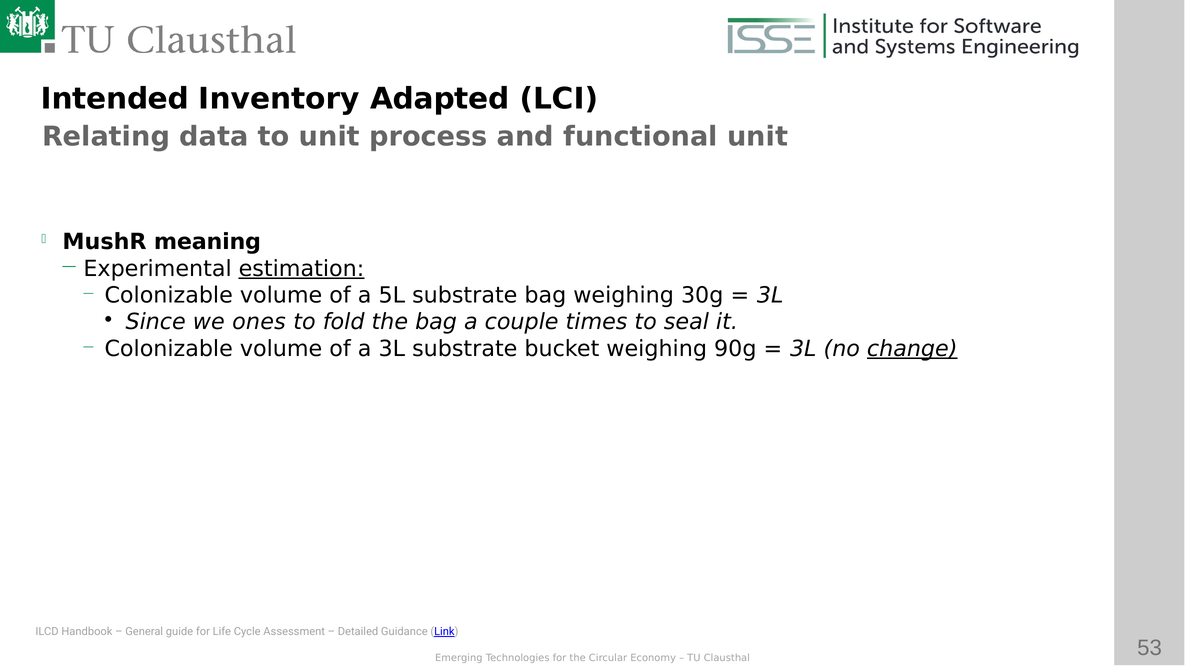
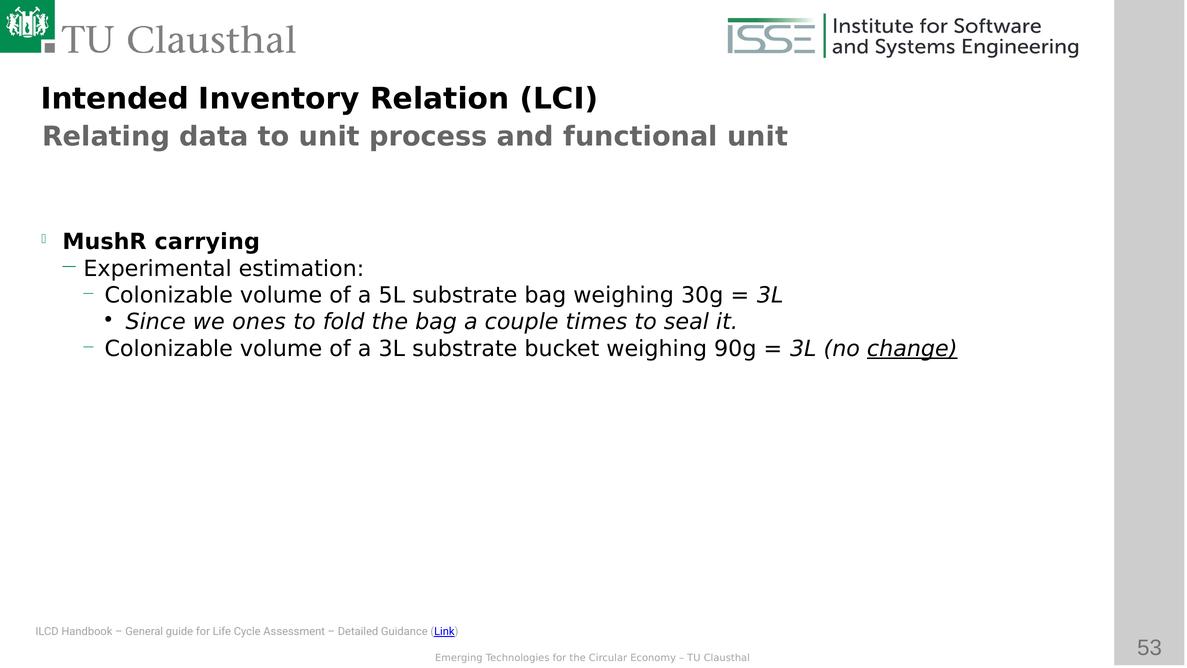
Adapted: Adapted -> Relation (440, 99)
meaning: meaning -> carrying (207, 242)
estimation underline: present -> none (301, 269)
